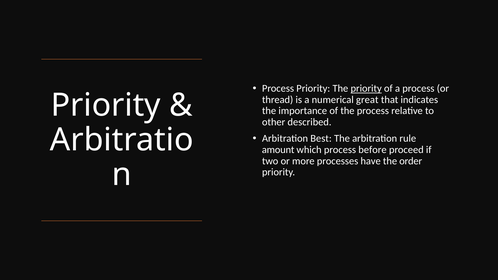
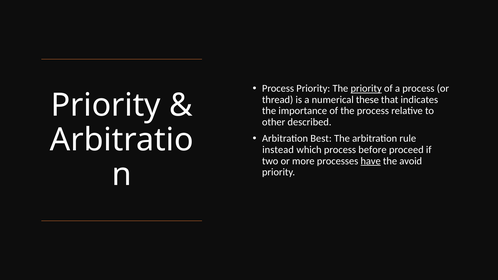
great: great -> these (367, 100)
amount: amount -> instead (278, 150)
have underline: none -> present (371, 161)
order: order -> avoid (411, 161)
